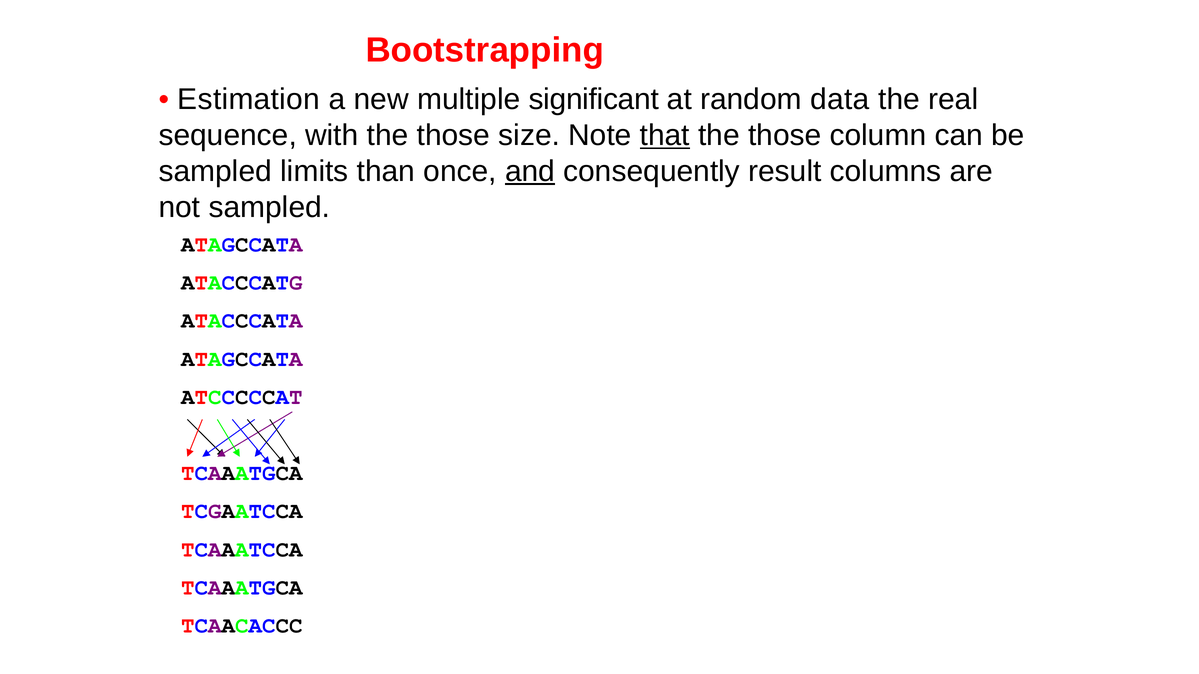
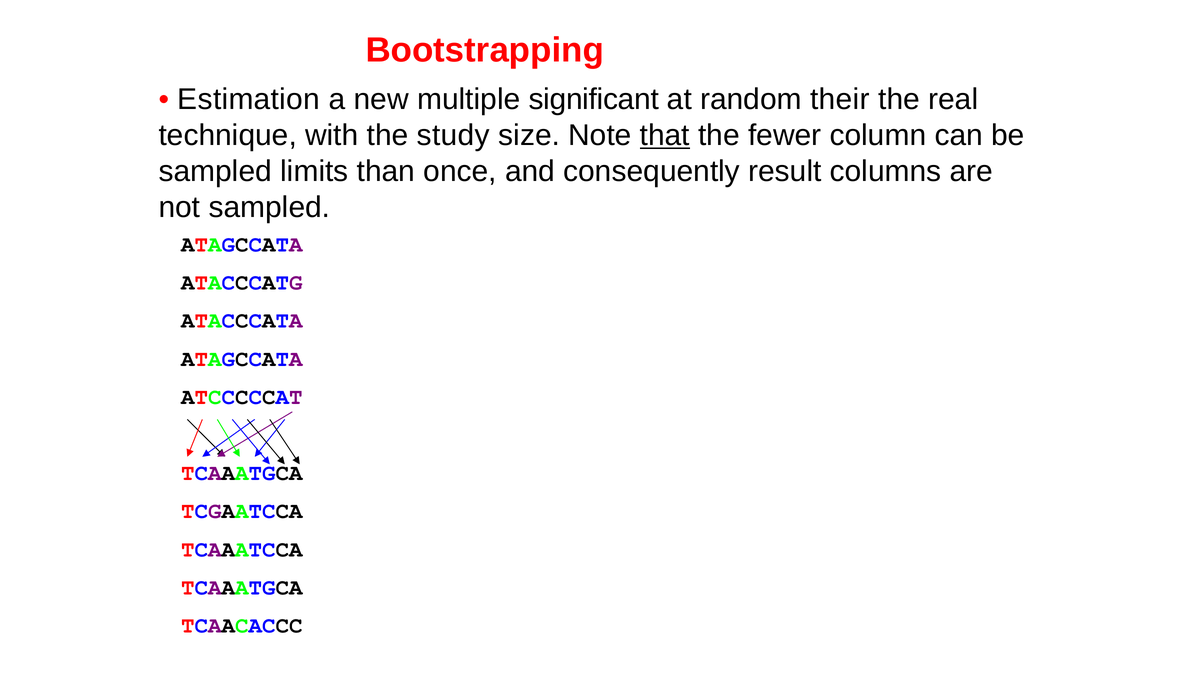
data: data -> their (840, 99)
sequence: sequence -> technique (228, 135)
with the those: those -> study (453, 135)
those: those -> fewer (785, 135)
and underline: present -> none (530, 171)
